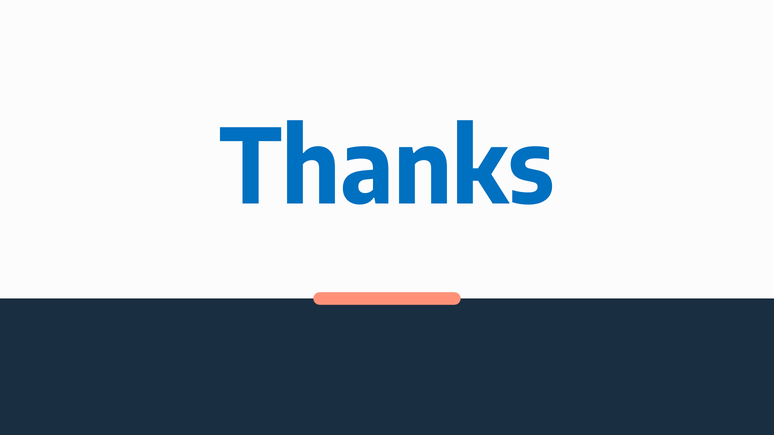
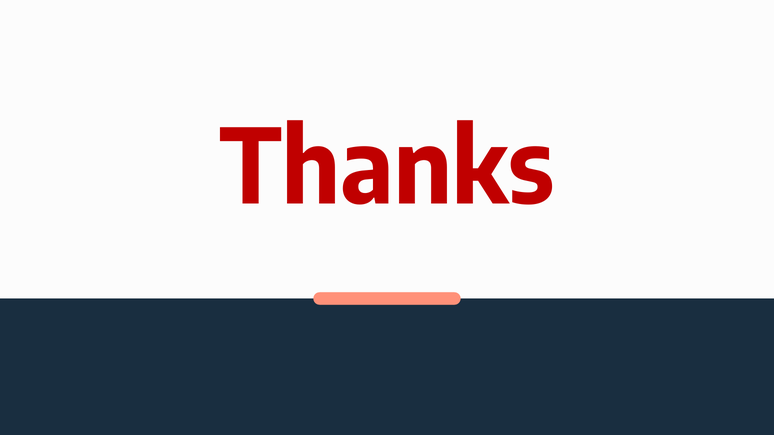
Thanks colour: blue -> red (387, 170)
